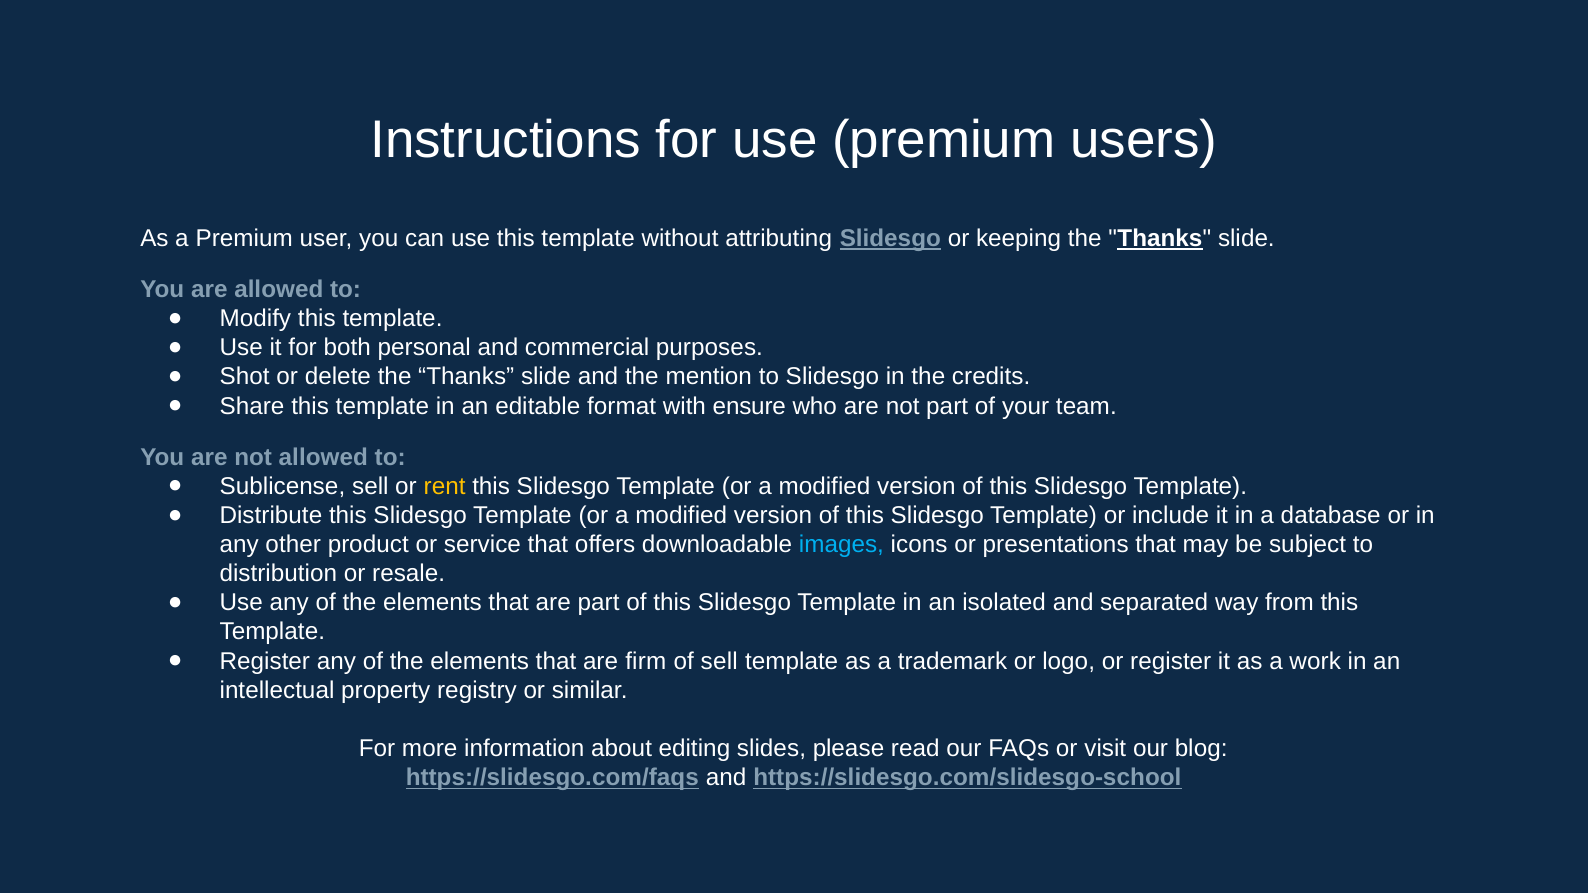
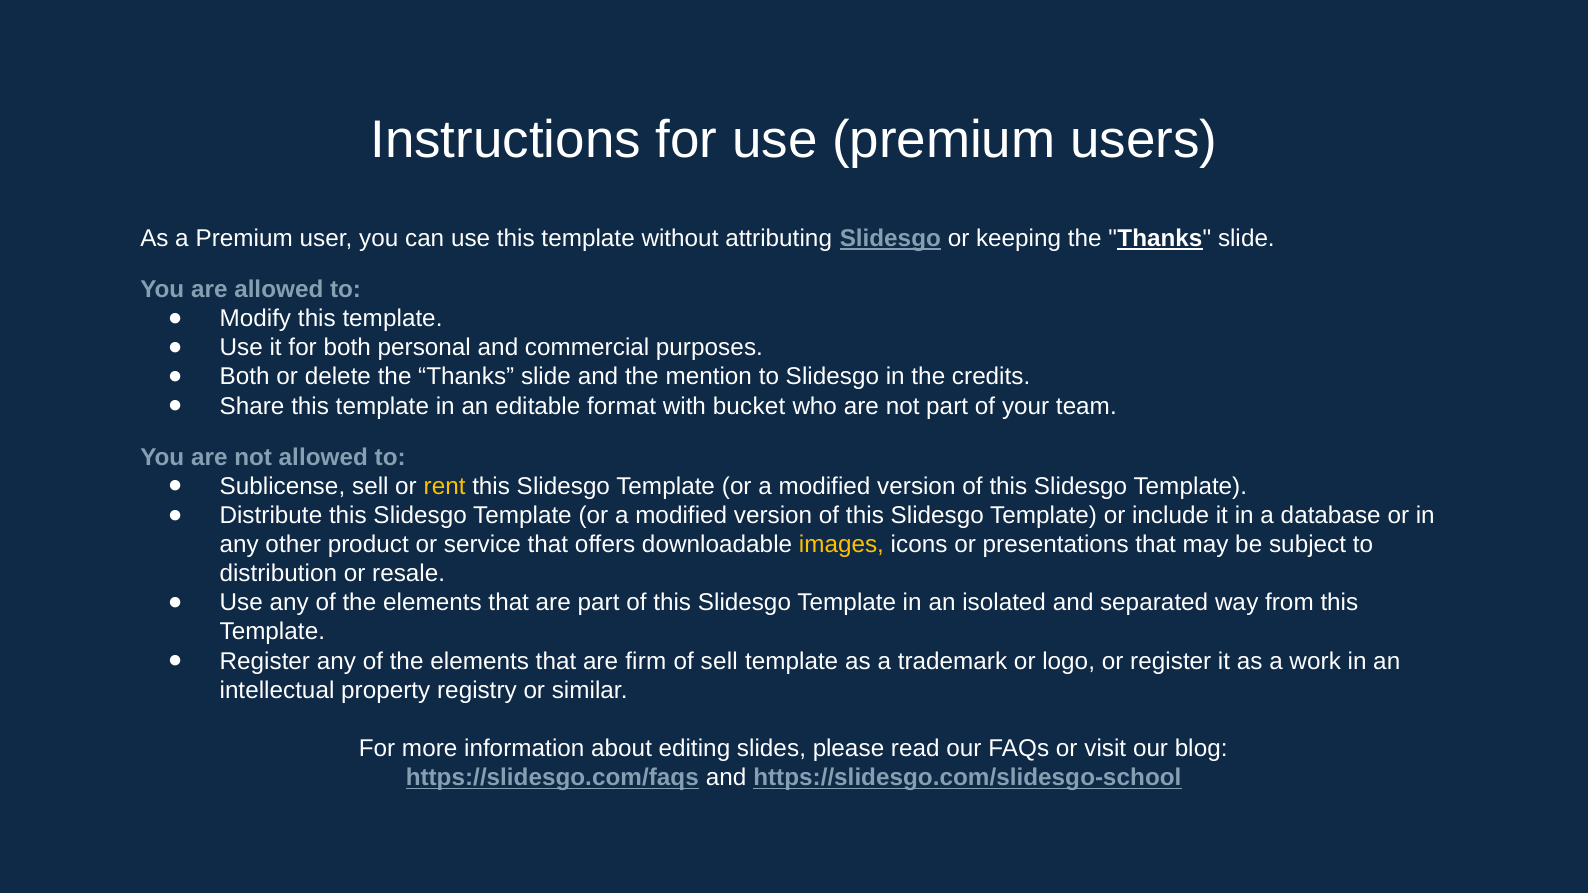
Shot: Shot -> Both (245, 377)
ensure: ensure -> bucket (749, 406)
images colour: light blue -> yellow (841, 545)
